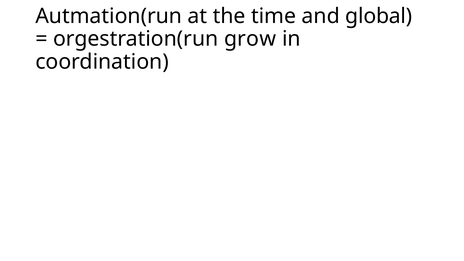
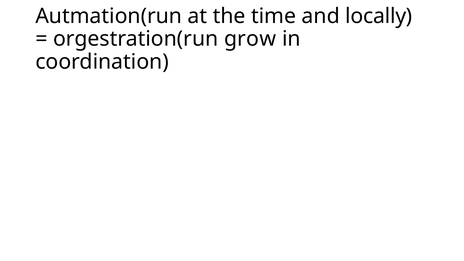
global: global -> locally (379, 16)
